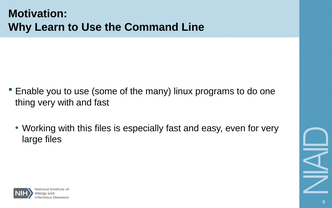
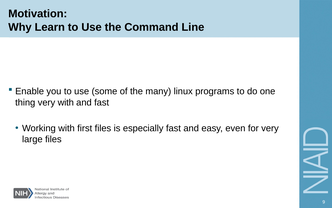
this: this -> first (85, 128)
